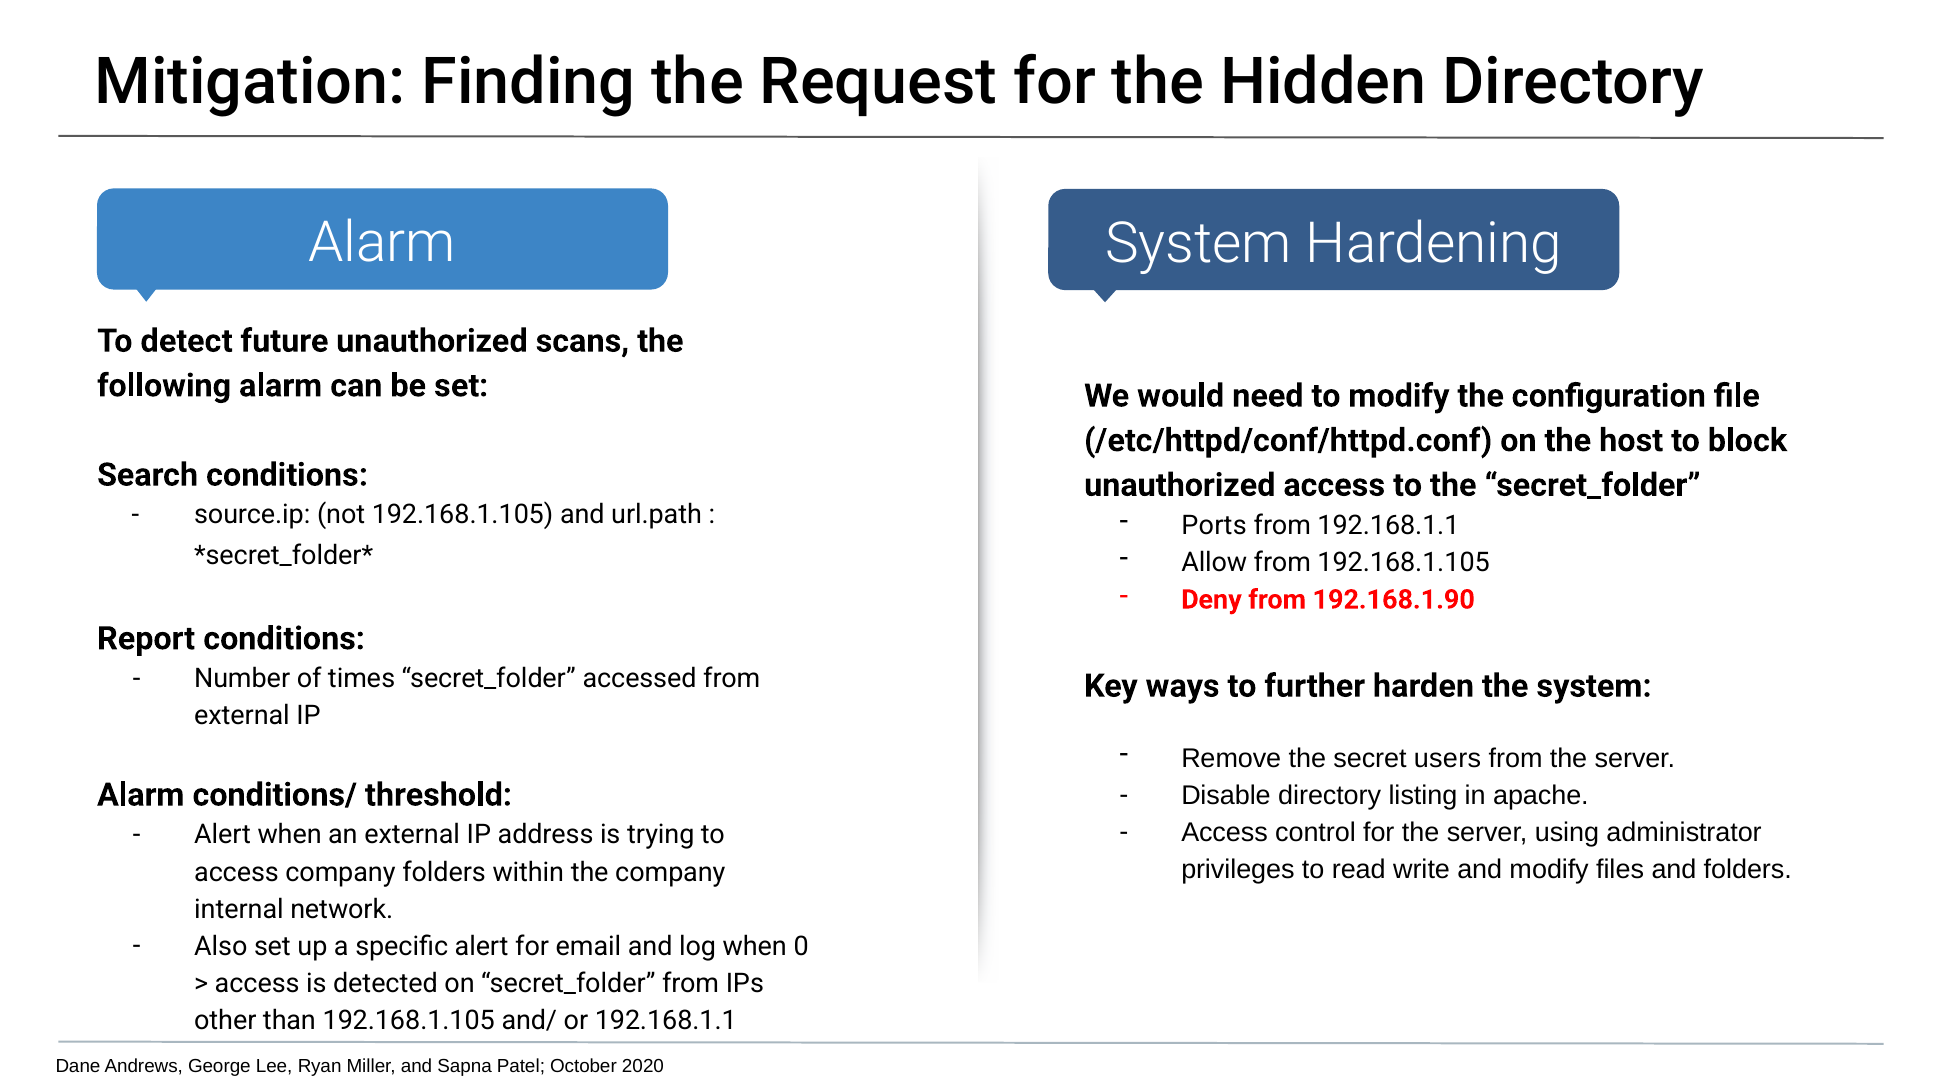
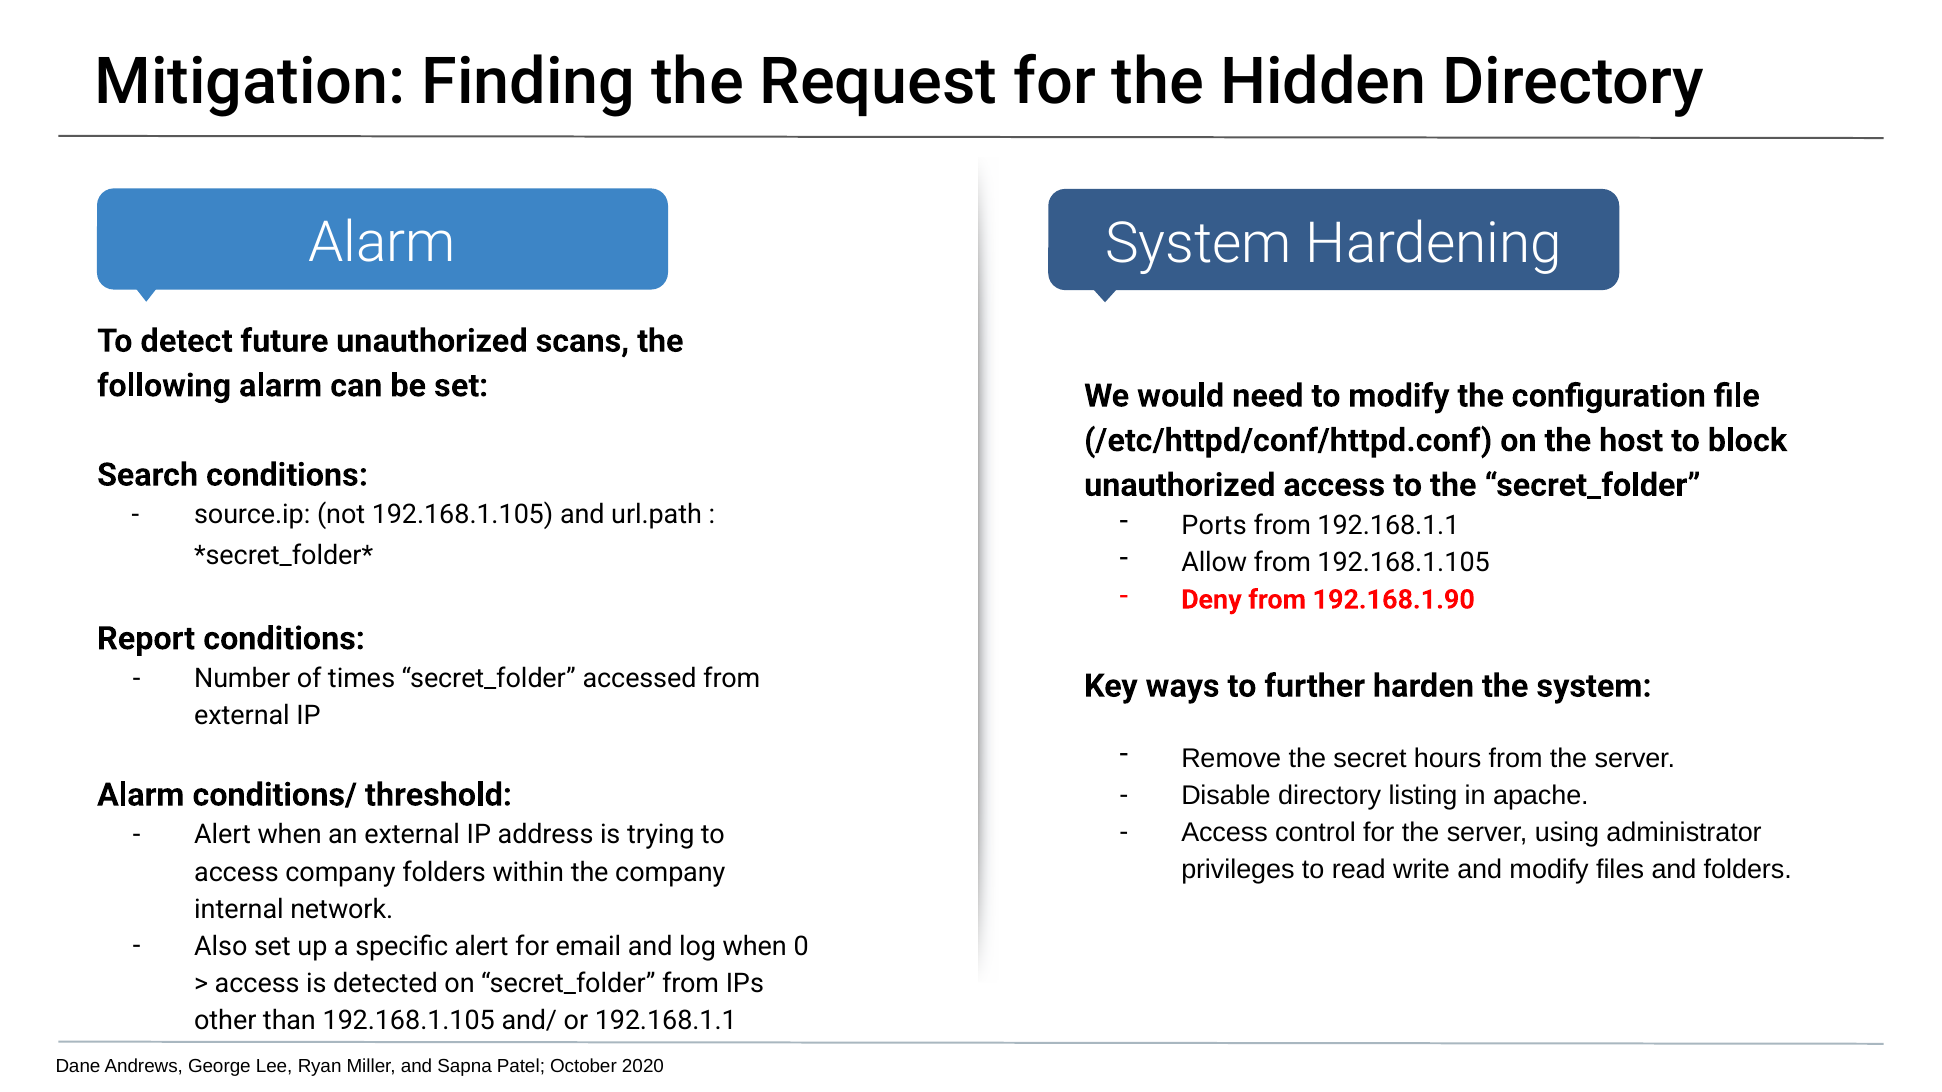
users: users -> hours (1448, 759)
